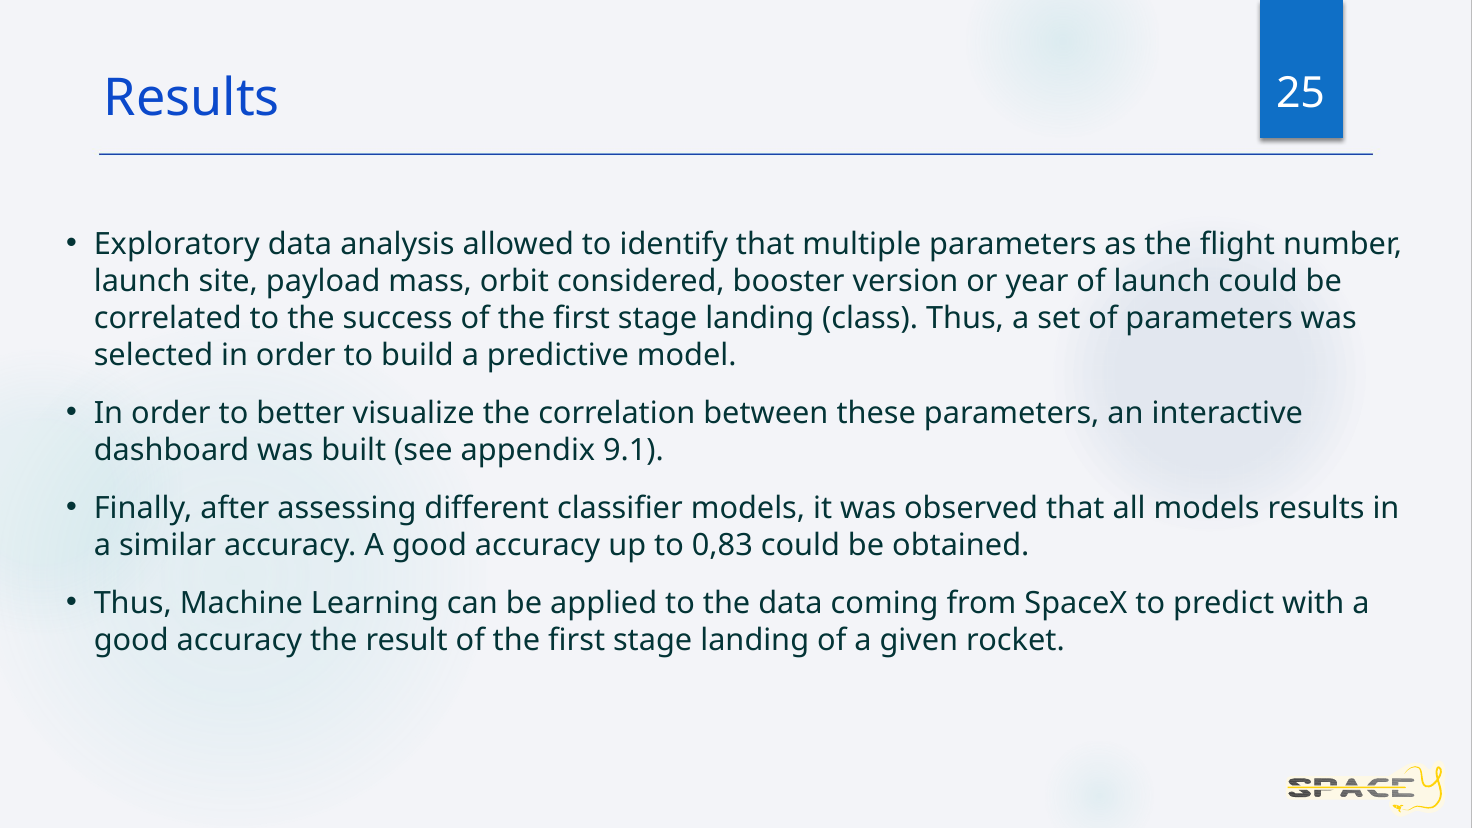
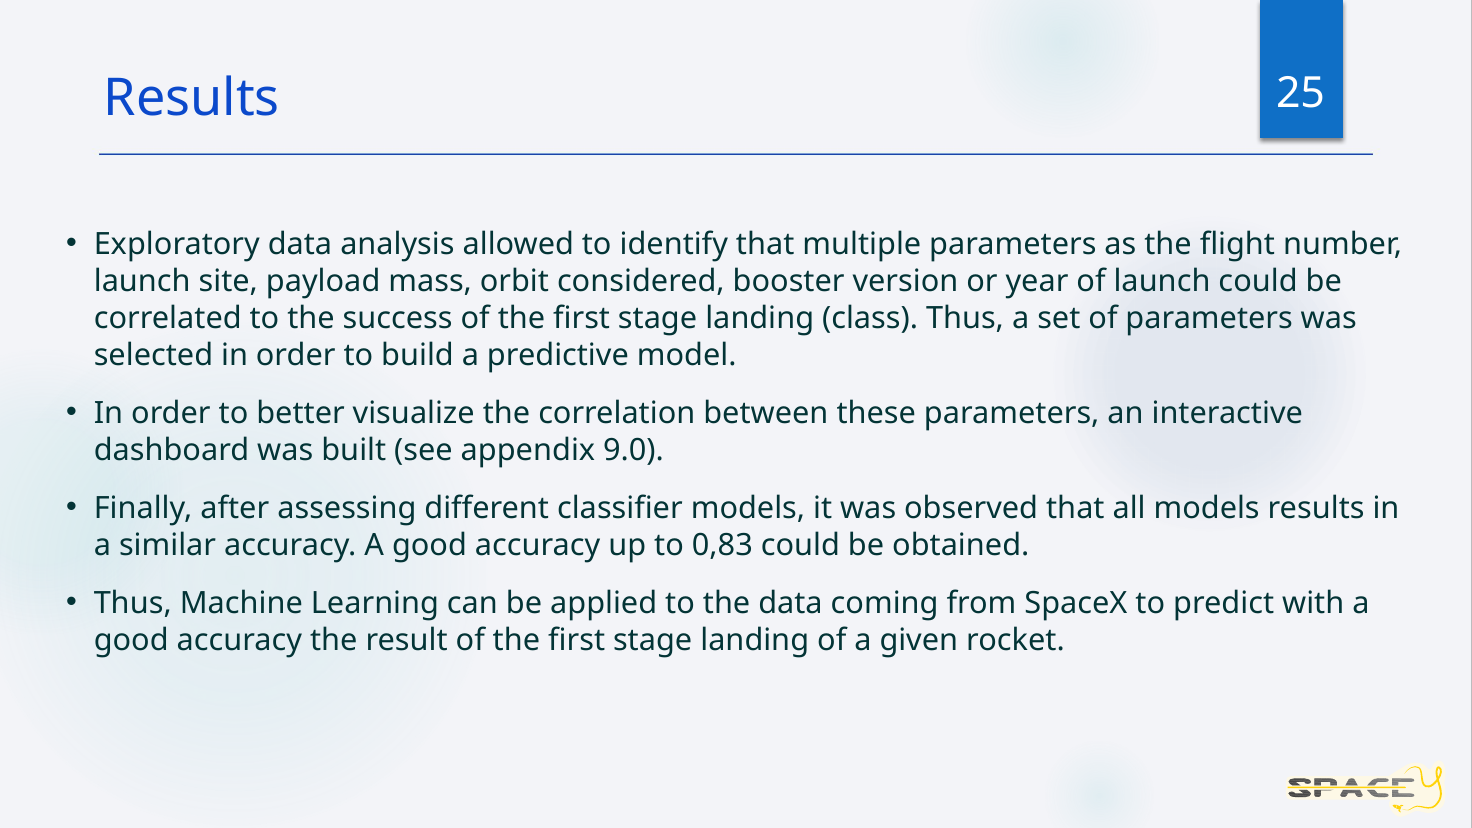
9.1: 9.1 -> 9.0 (633, 450)
